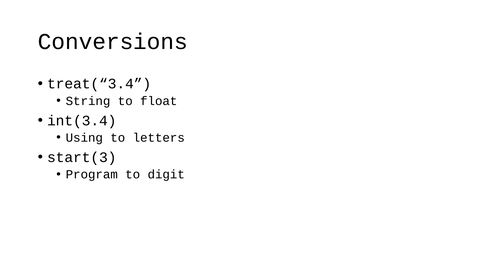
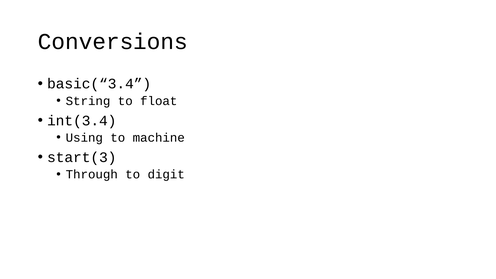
treat(“3.4: treat(“3.4 -> basic(“3.4 (99, 84)
letters: letters -> machine (159, 138)
Program: Program -> Through (92, 174)
